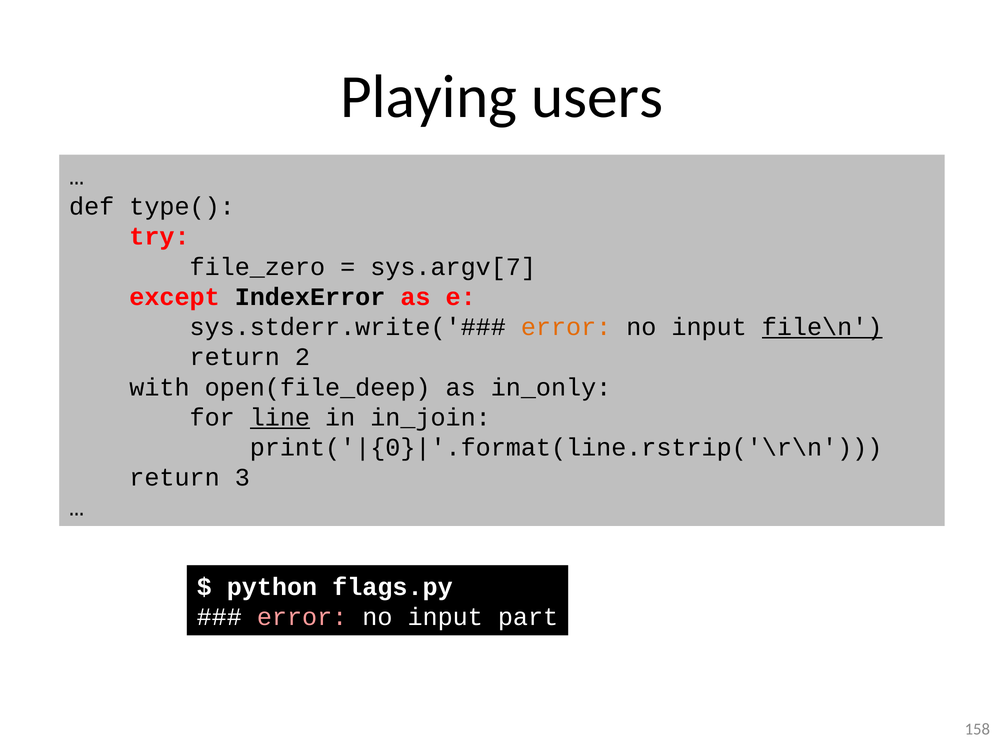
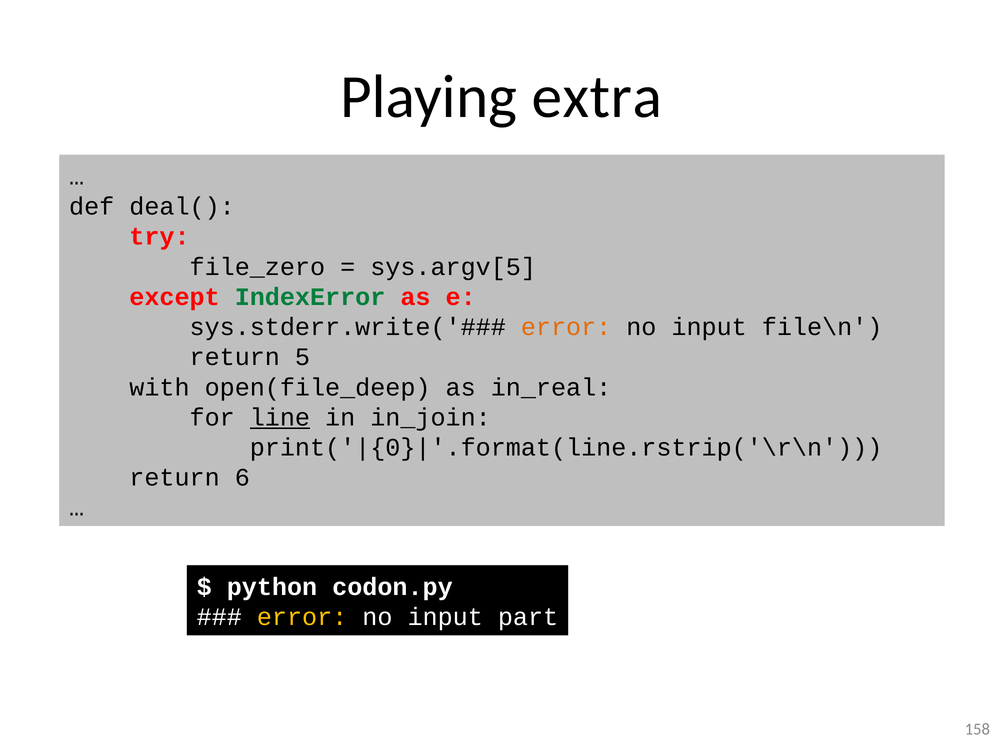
users: users -> extra (597, 97)
type(: type( -> deal( (182, 207)
sys.argv[7: sys.argv[7 -> sys.argv[5 (453, 267)
IndexError colour: black -> green (310, 297)
file\n underline: present -> none (822, 327)
2: 2 -> 5 (303, 357)
in_only: in_only -> in_real (551, 387)
3: 3 -> 6 (242, 478)
flags.py: flags.py -> codon.py (392, 587)
error colour: pink -> yellow (302, 617)
